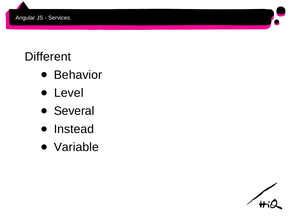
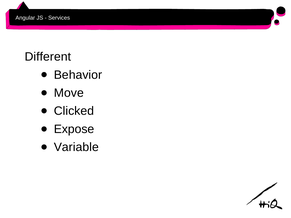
Level: Level -> Move (69, 93)
Several: Several -> Clicked (74, 111)
Instead: Instead -> Expose (74, 129)
